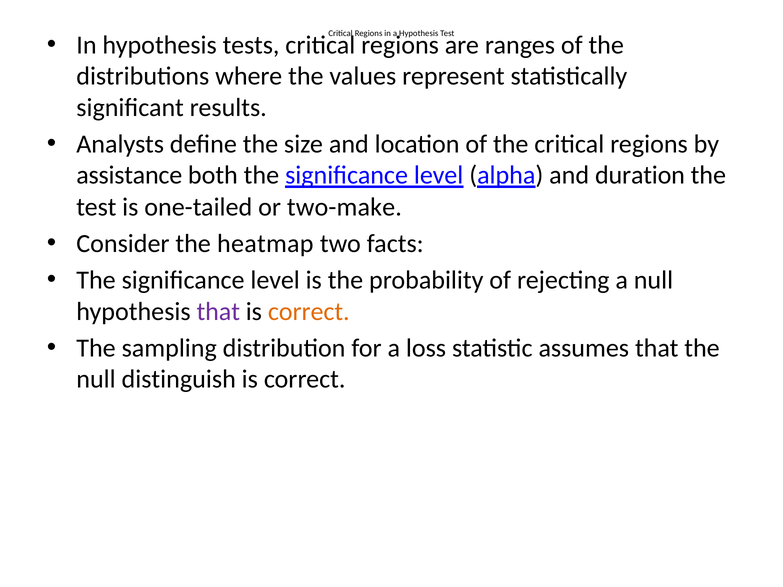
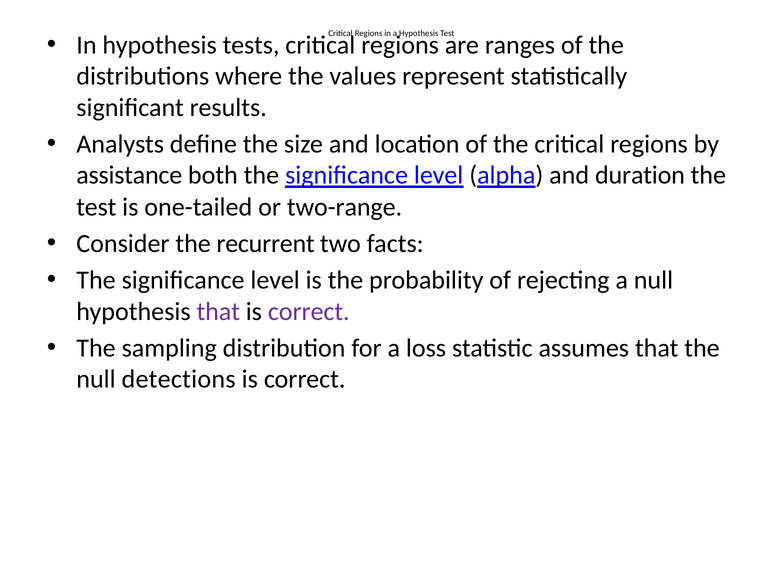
two-make: two-make -> two-range (344, 207)
heatmap: heatmap -> recurrent (266, 244)
correct colour: orange -> purple (309, 312)
distinguish: distinguish -> detections (179, 379)
